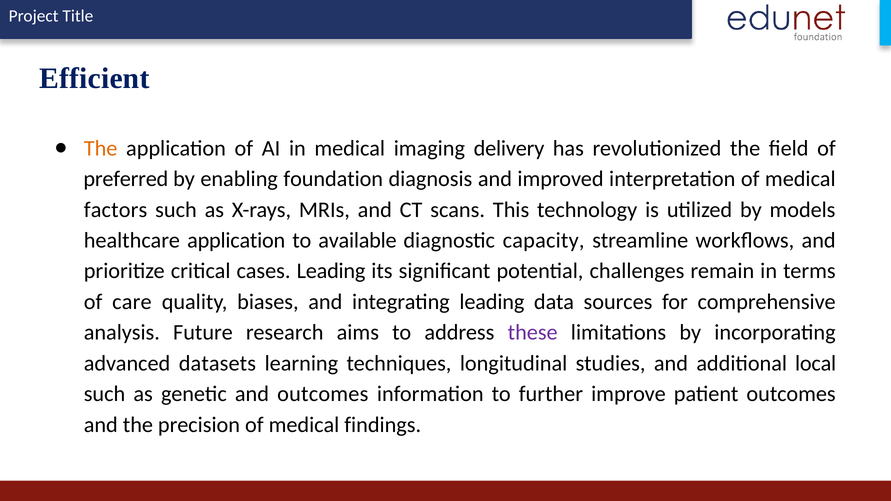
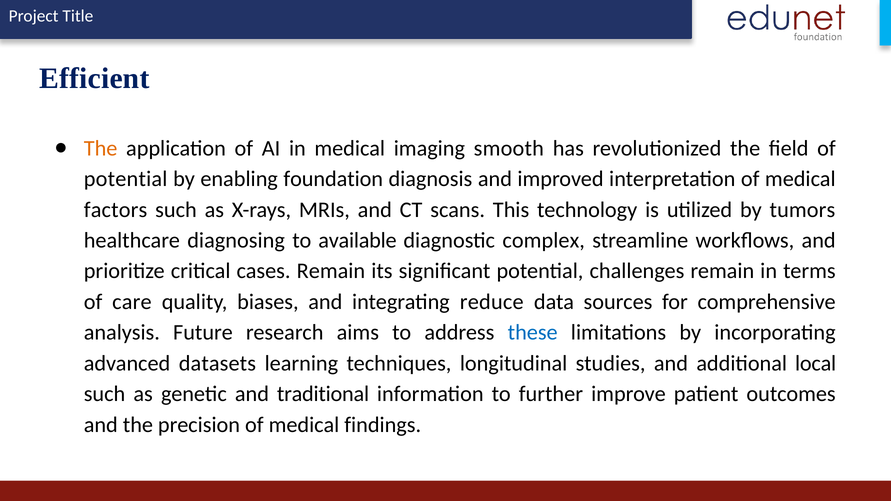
delivery: delivery -> smooth (509, 148)
preferred: preferred -> potential (126, 179)
models: models -> tumors (802, 210)
healthcare application: application -> diagnosing (236, 241)
capacity: capacity -> complex (544, 241)
cases Leading: Leading -> Remain (331, 271)
integrating leading: leading -> reduce (492, 302)
these colour: purple -> blue (533, 333)
and outcomes: outcomes -> traditional (323, 394)
